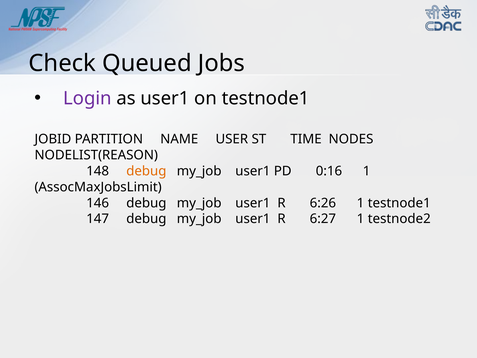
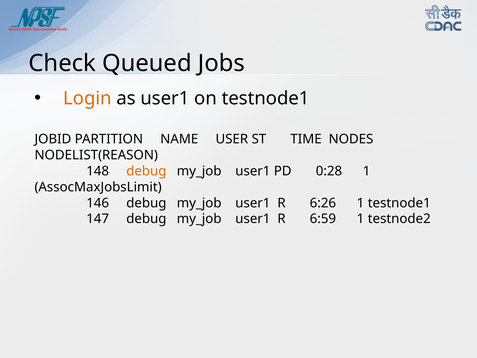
Login colour: purple -> orange (87, 98)
0:16: 0:16 -> 0:28 (329, 171)
6:27: 6:27 -> 6:59 (323, 219)
